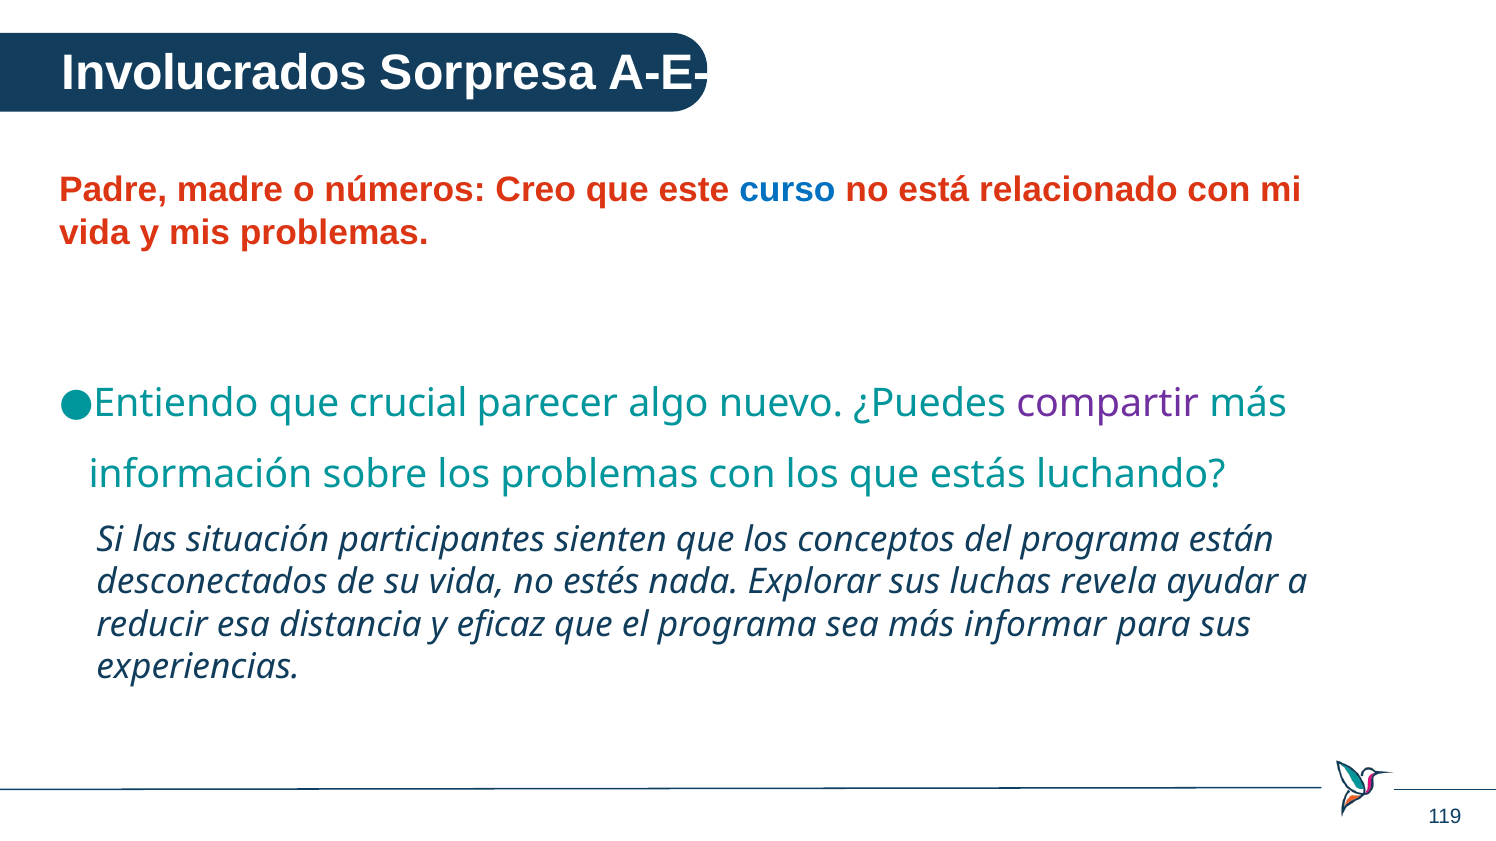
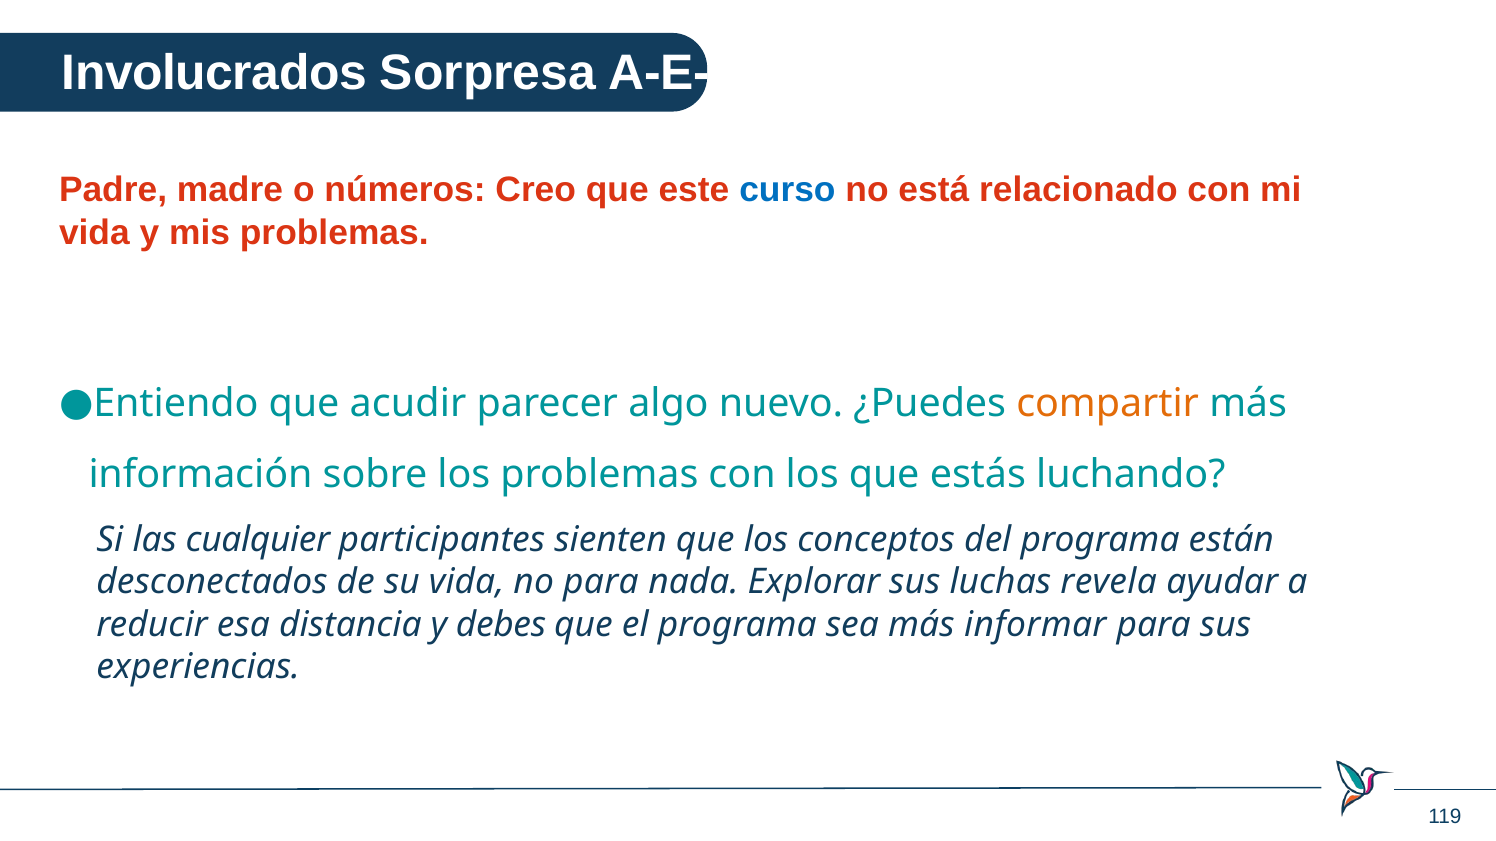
crucial: crucial -> acudir (408, 404)
compartir colour: purple -> orange (1108, 404)
situación: situación -> cualquier (258, 540)
no estés: estés -> para (601, 582)
eficaz: eficaz -> debes (501, 625)
